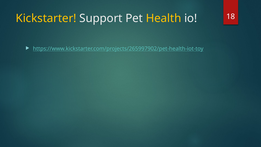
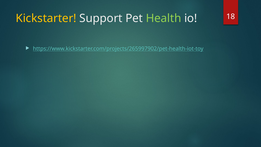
Health colour: yellow -> light green (164, 18)
